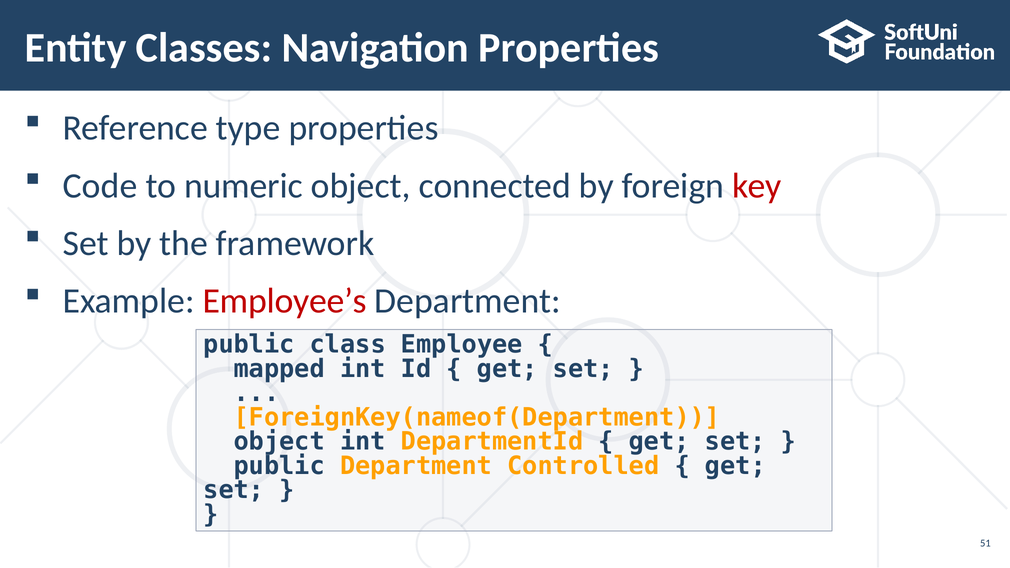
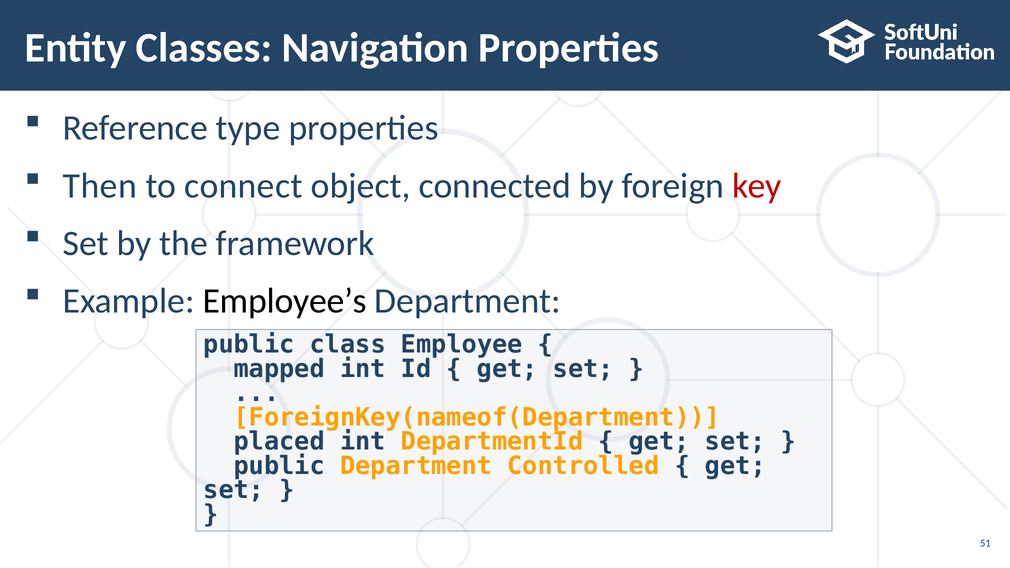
Code: Code -> Then (100, 186)
numeric: numeric -> connect (243, 186)
Employee’s colour: red -> black (285, 301)
object: object -> placed (279, 442)
